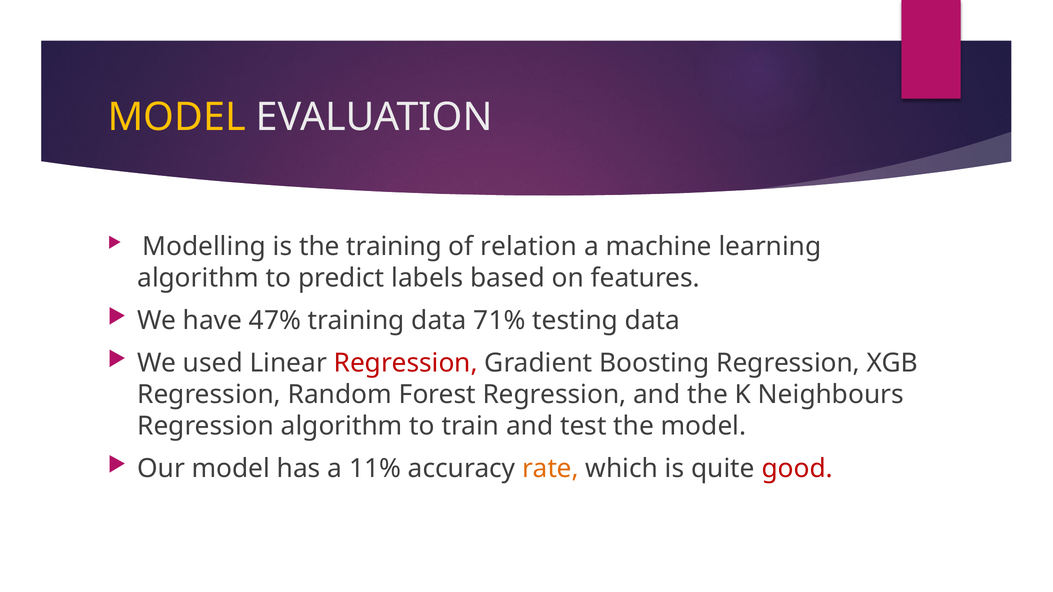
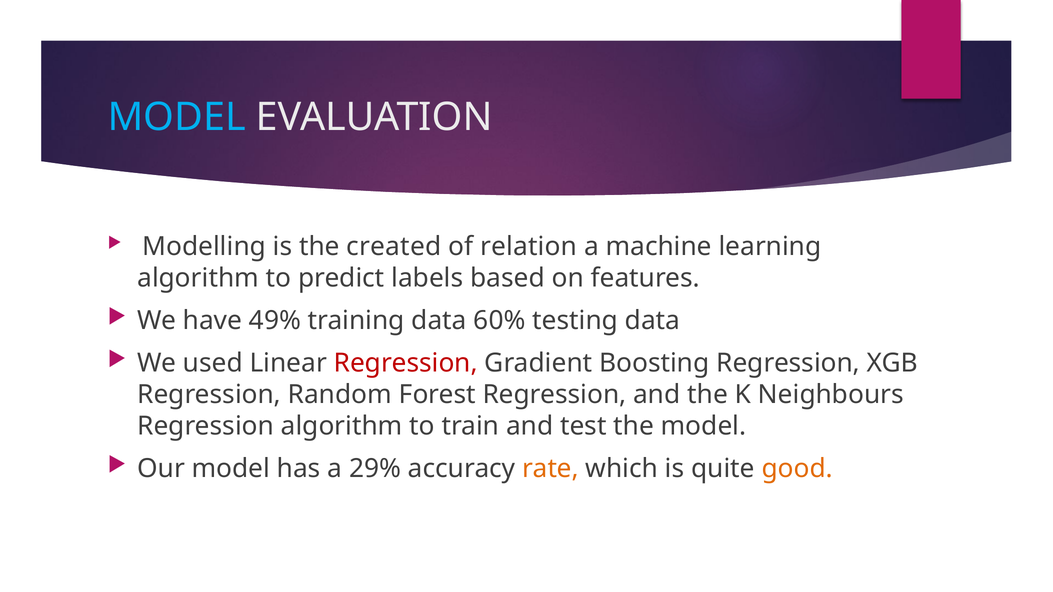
MODEL colour: yellow -> light blue (177, 117)
the training: training -> created (394, 246)
47%: 47% -> 49% (275, 321)
71%: 71% -> 60% (499, 321)
11%: 11% -> 29% (375, 469)
good colour: red -> orange (797, 469)
